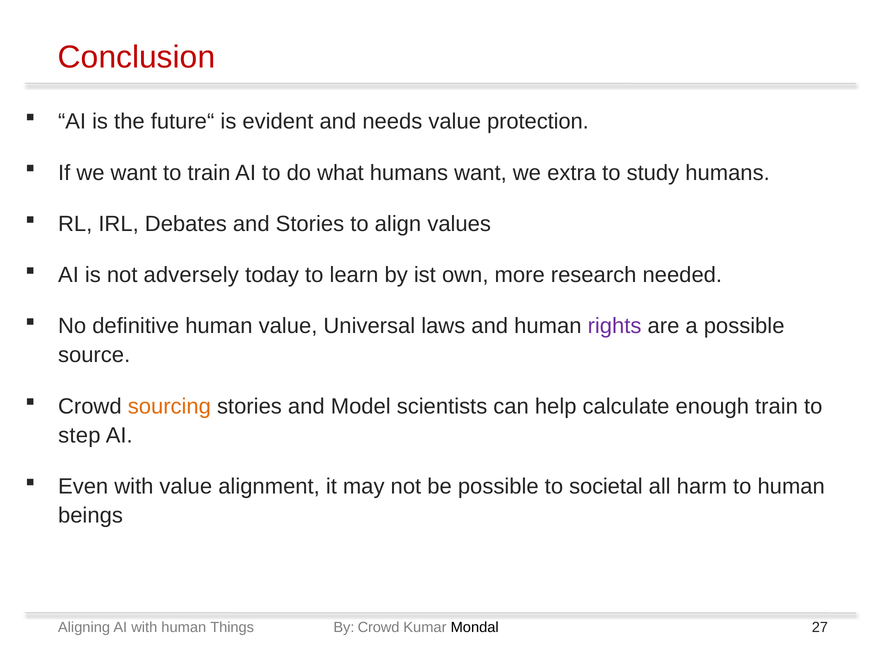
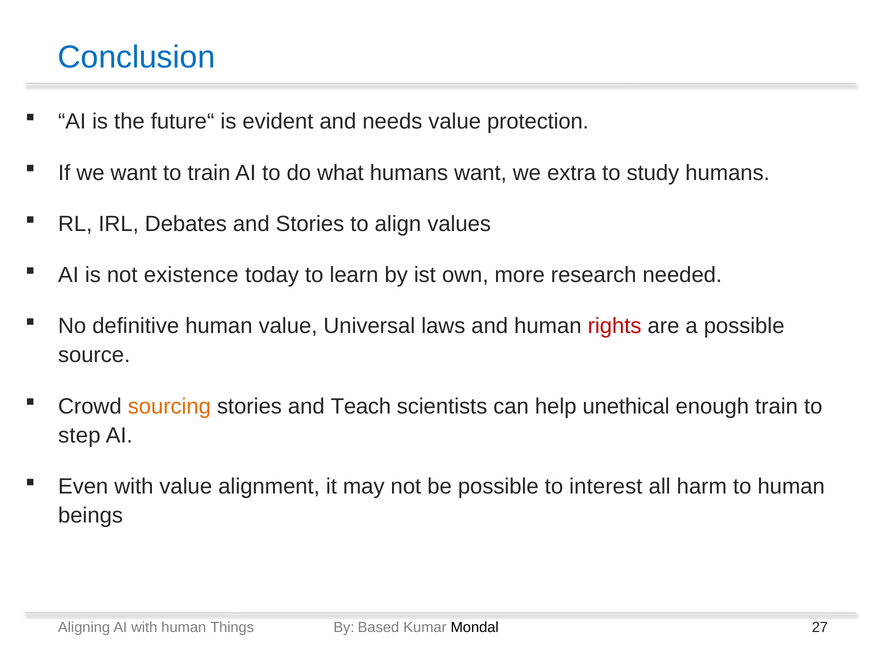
Conclusion colour: red -> blue (137, 57)
adversely: adversely -> existence (191, 275)
rights colour: purple -> red (615, 326)
Model: Model -> Teach (361, 406)
calculate: calculate -> unethical (626, 406)
societal: societal -> interest (606, 486)
By Crowd: Crowd -> Based (379, 627)
